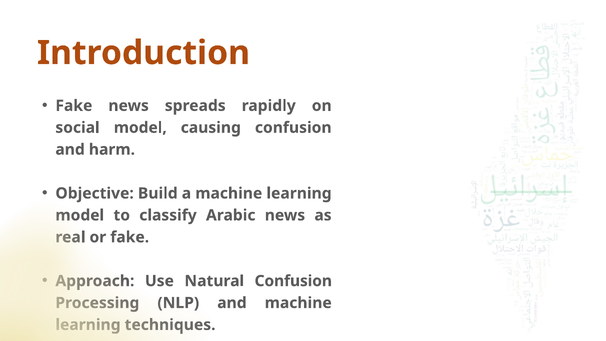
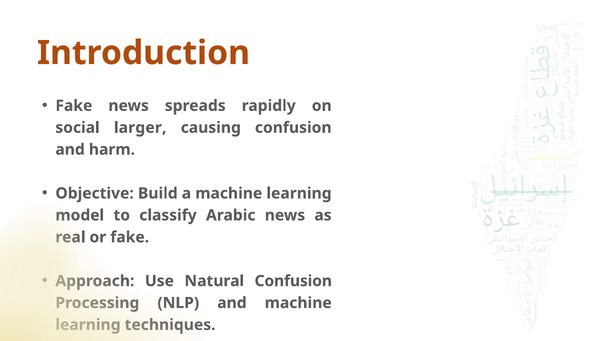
social model: model -> larger (140, 128)
